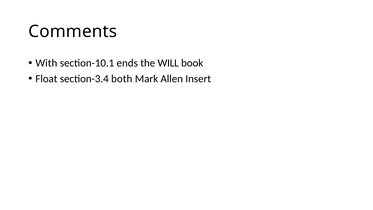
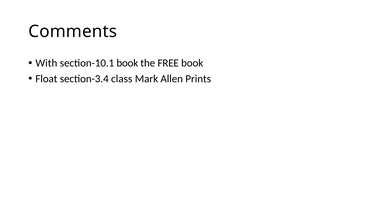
section-10.1 ends: ends -> book (127, 63)
WILL: WILL -> FREE (168, 63)
both: both -> class (122, 79)
Insert: Insert -> Prints (198, 79)
